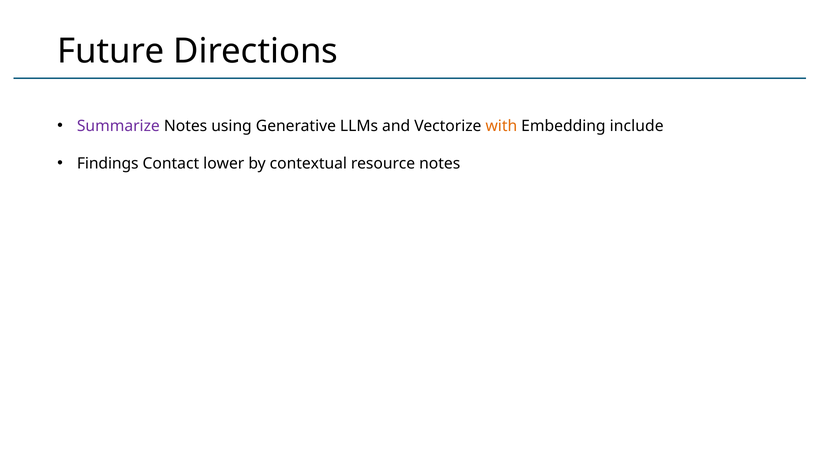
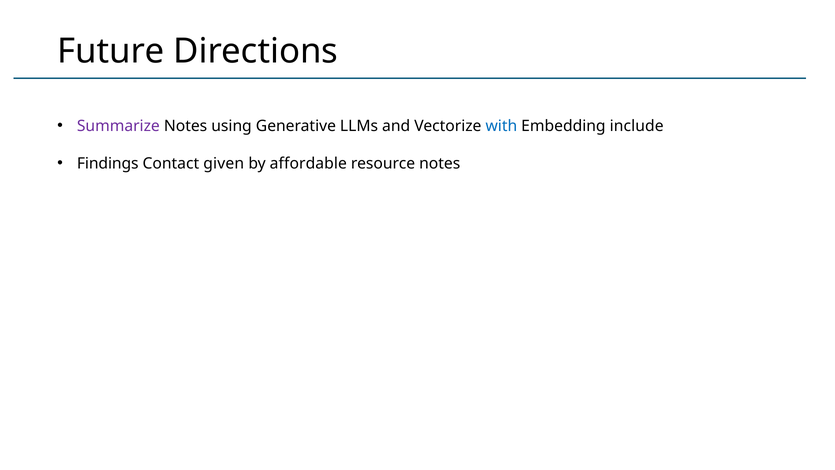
with colour: orange -> blue (501, 126)
lower: lower -> given (224, 164)
contextual: contextual -> affordable (308, 164)
